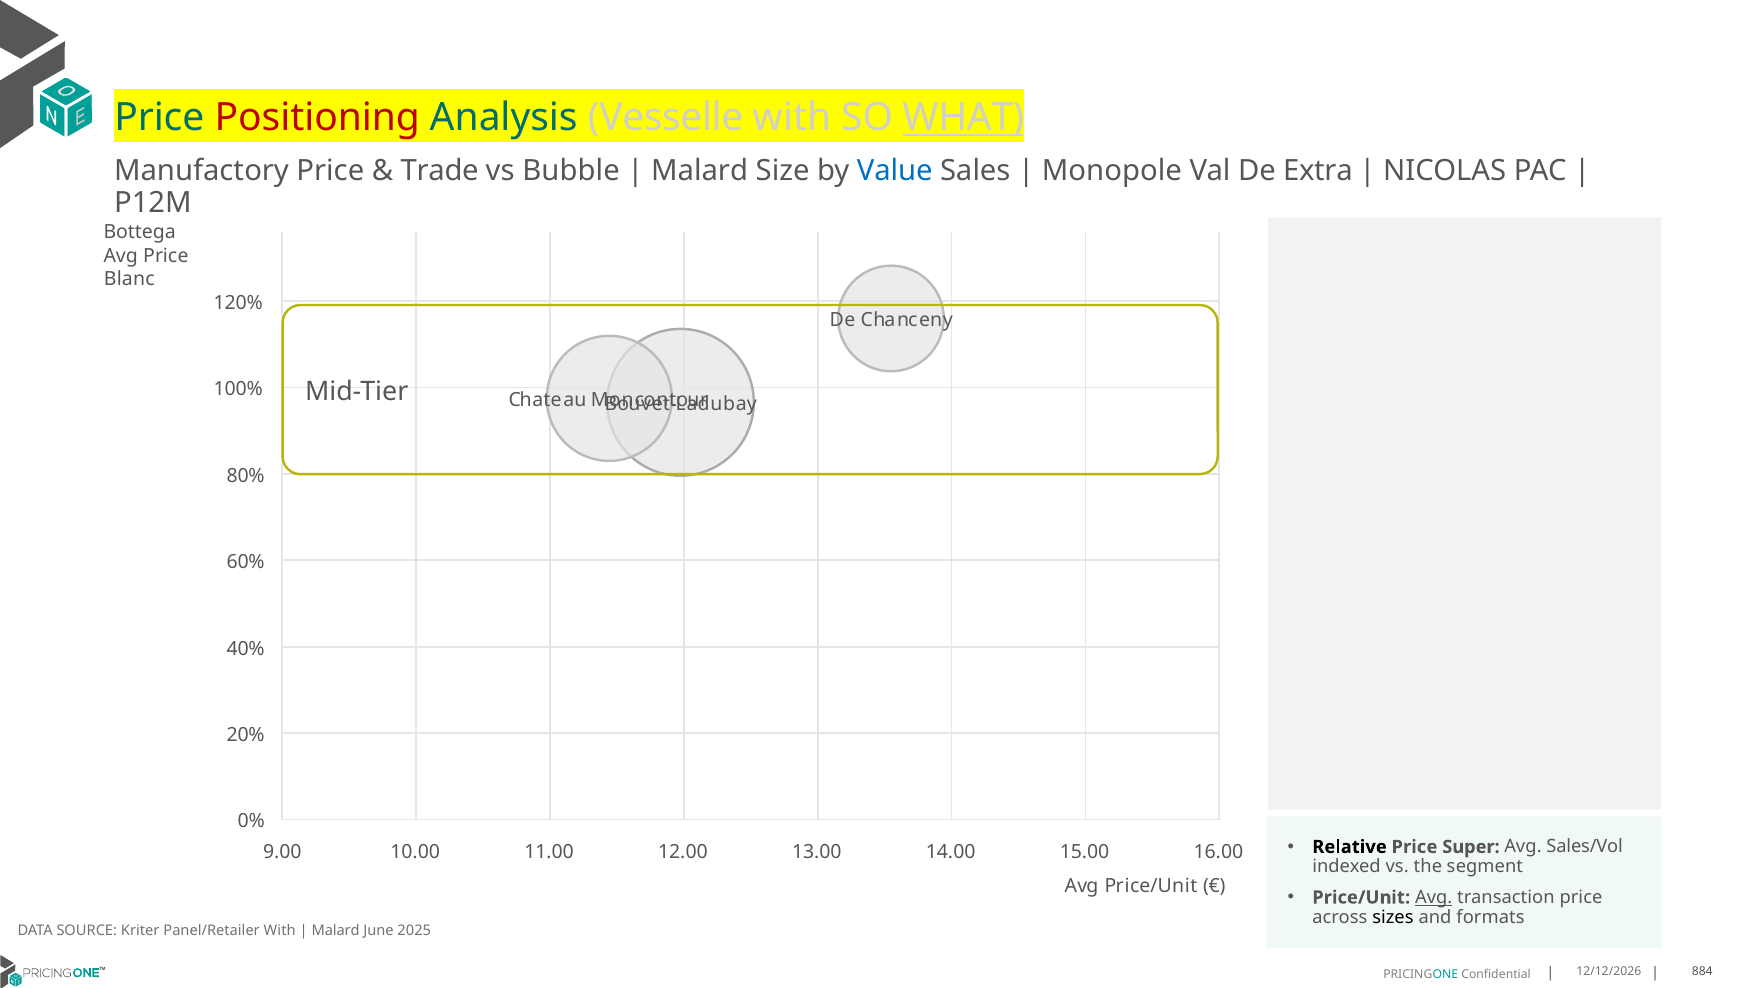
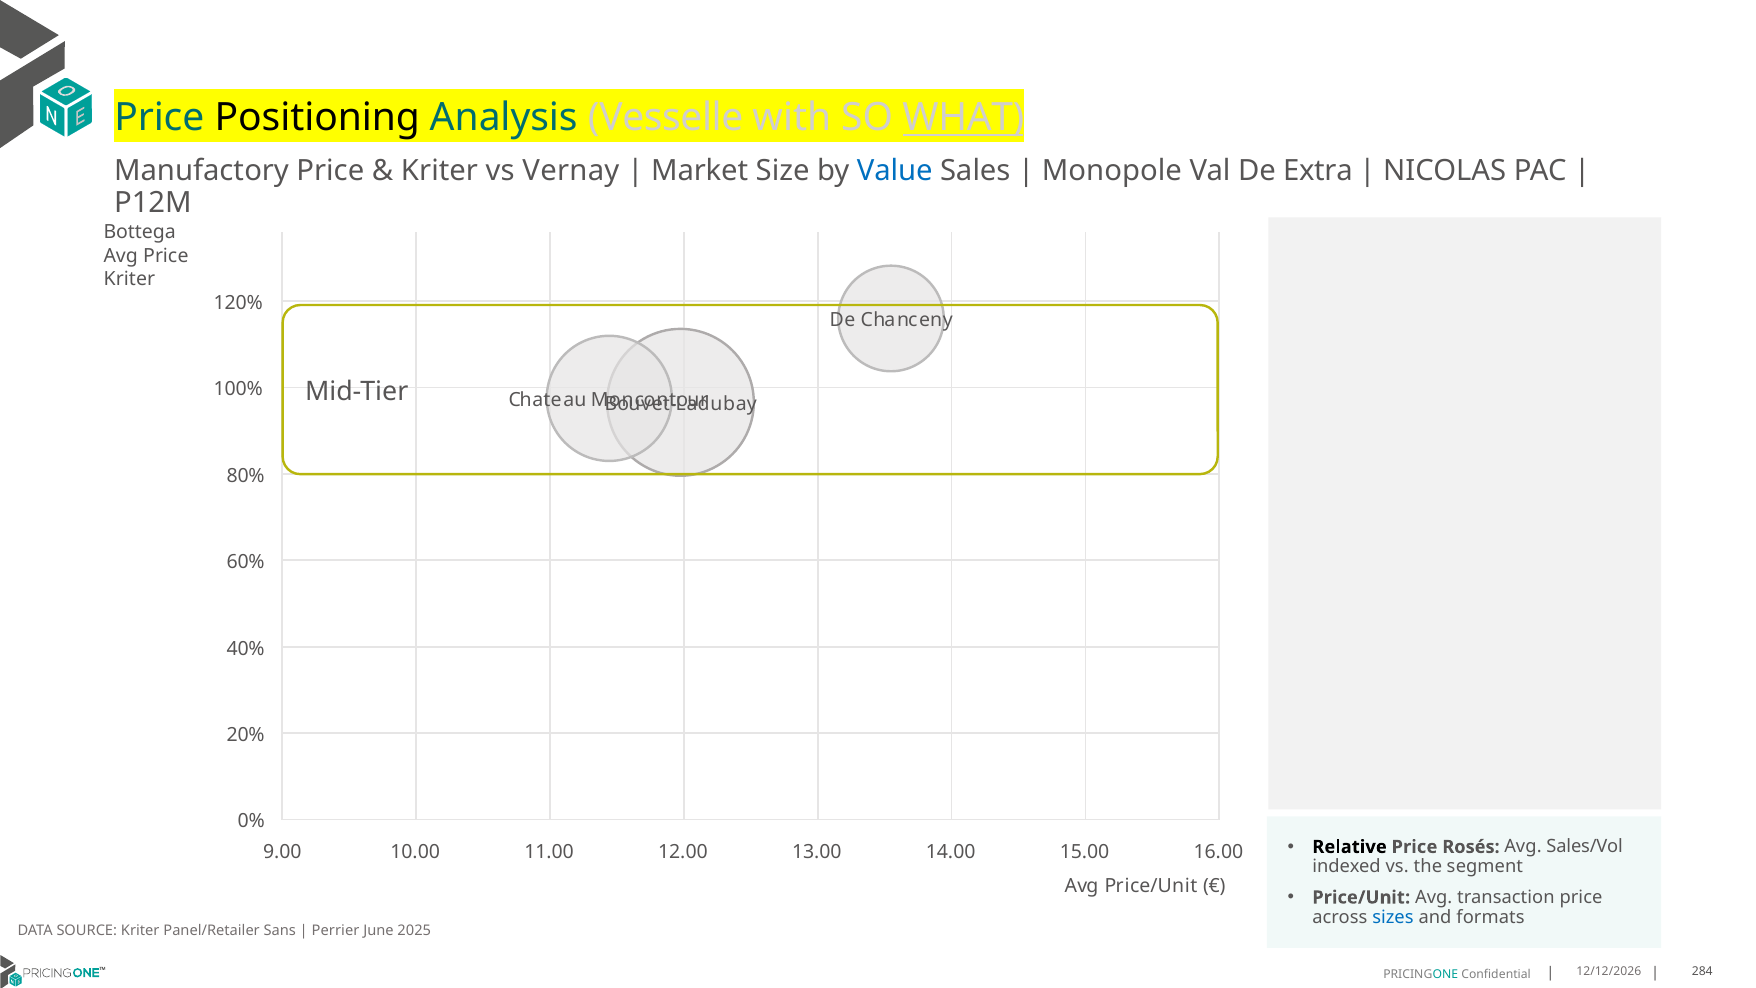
Positioning colour: red -> black (317, 118)
Trade: Trade -> Kriter (440, 171)
Bubble: Bubble -> Vernay (571, 171)
Malard: Malard -> Market (700, 171)
Blanc: Blanc -> Kriter (129, 279)
Super: Super -> Rosés (1471, 847)
Avg underline: present -> none (1434, 897)
sizes colour: black -> blue (1393, 917)
Panel/Retailer With: With -> Sans (280, 930)
Malard: Malard -> Perrier (336, 930)
884: 884 -> 284 (1702, 971)
